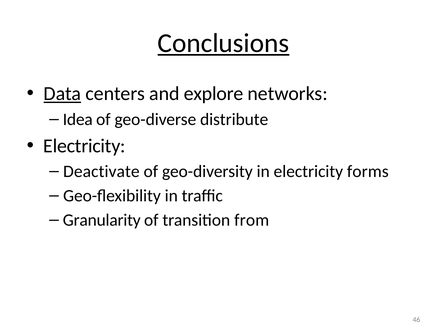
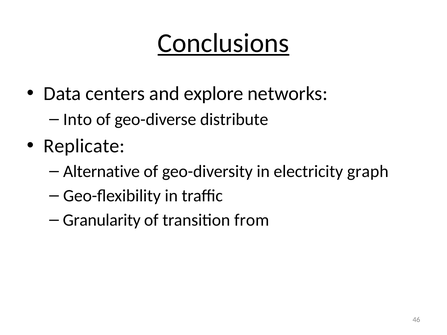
Data underline: present -> none (62, 94)
Idea: Idea -> Into (78, 119)
Electricity: Electricity -> Replicate (84, 146)
Deactivate: Deactivate -> Alternative (102, 172)
forms: forms -> graph (368, 172)
